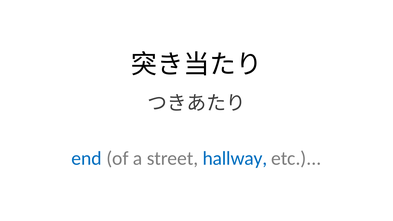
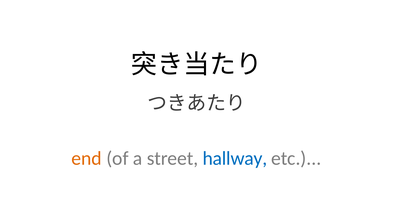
end colour: blue -> orange (87, 159)
